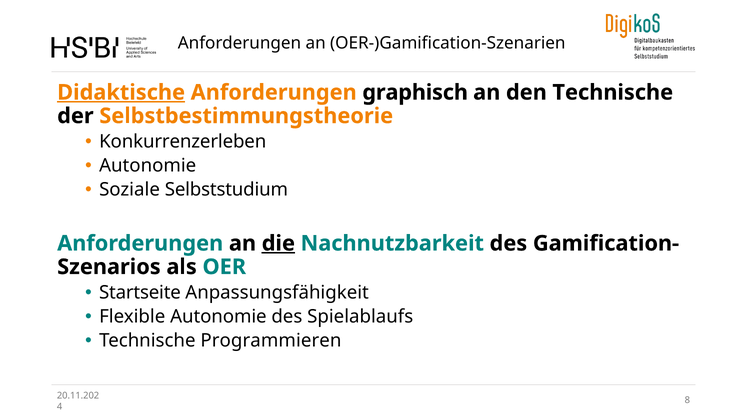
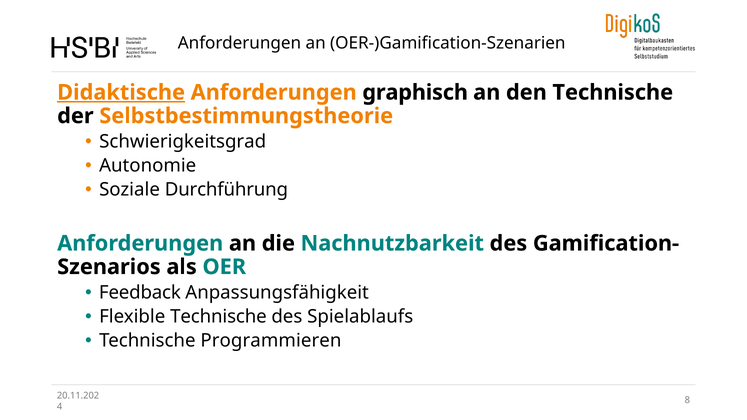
Konkurrenzerleben: Konkurrenzerleben -> Schwierigkeitsgrad (183, 142)
Selbststudium: Selbststudium -> Durchführung (226, 190)
die underline: present -> none (278, 244)
Startseite: Startseite -> Feedback (140, 293)
Flexible Autonomie: Autonomie -> Technische (218, 317)
